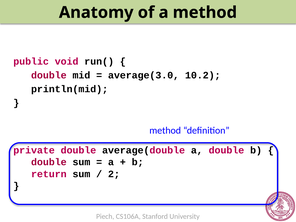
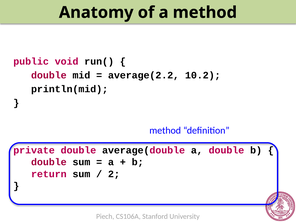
average(3.0: average(3.0 -> average(2.2 (144, 75)
